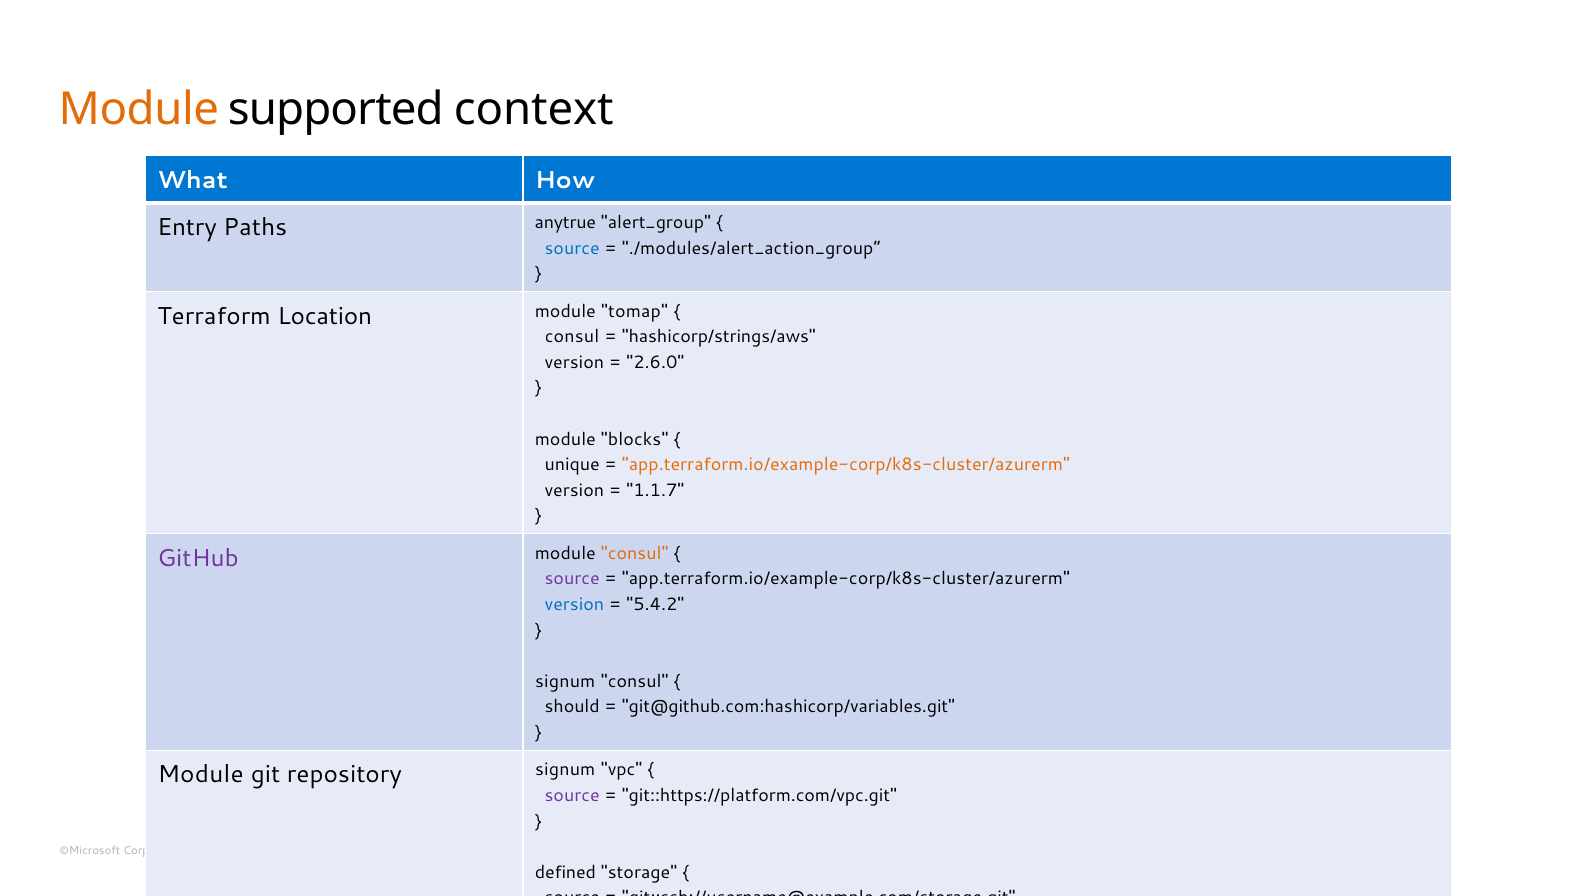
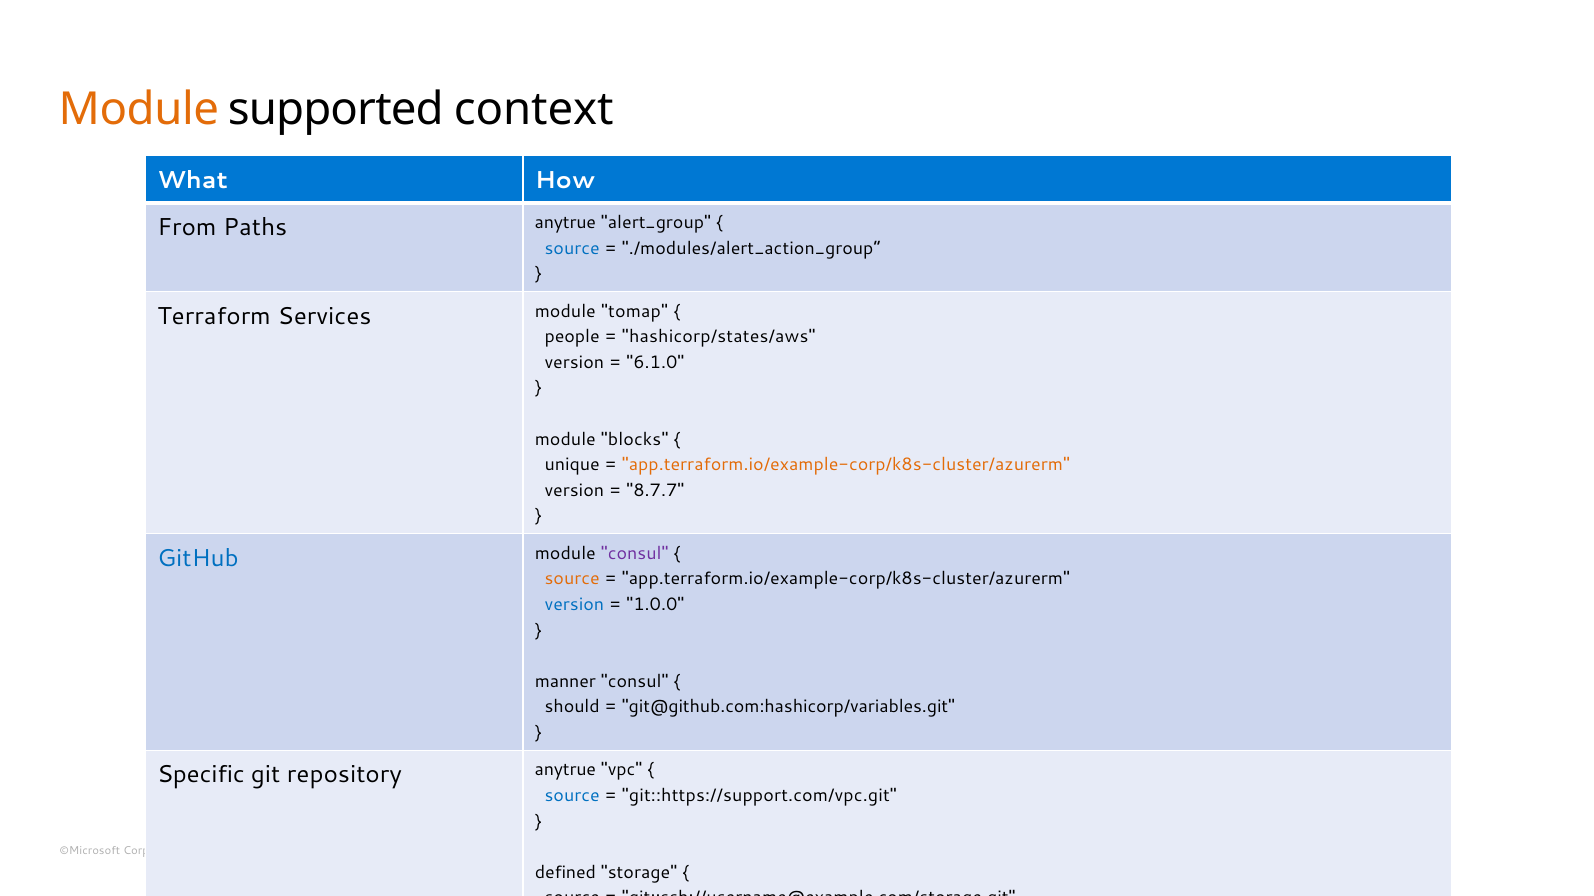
Entry: Entry -> From (187, 228)
Location: Location -> Services (325, 316)
consul: consul -> people (572, 337)
hashicorp/strings/aws: hashicorp/strings/aws -> hashicorp/states/aws (719, 337)
2.6.0: 2.6.0 -> 6.1.0 (655, 363)
1.1.7: 1.1.7 -> 8.7.7 (655, 491)
GitHub colour: purple -> blue (198, 559)
consul colour: orange -> purple (635, 554)
source colour: purple -> orange (572, 579)
5.4.2: 5.4.2 -> 1.0.0 (655, 605)
signum: signum -> manner (565, 682)
Module: Module -> Specific (201, 775)
repository signum: signum -> anytrue (565, 770)
source colour: purple -> blue (572, 796)
git::https://platform.com/vpc.git: git::https://platform.com/vpc.git -> git::https://support.com/vpc.git (759, 796)
